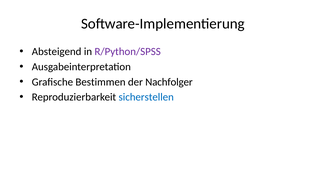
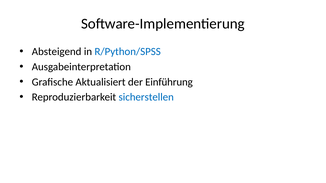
R/Python/SPSS colour: purple -> blue (128, 52)
Bestimmen: Bestimmen -> Aktualisiert (101, 82)
Nachfolger: Nachfolger -> Einführung (169, 82)
